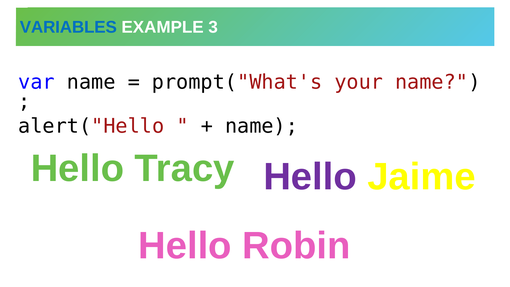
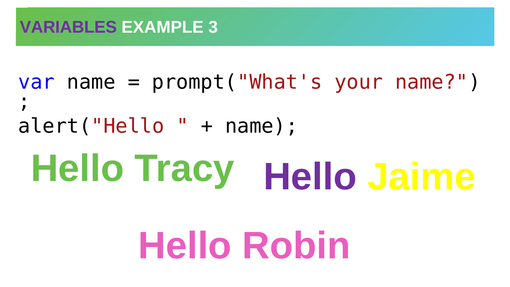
VARIABLES colour: blue -> purple (68, 27)
